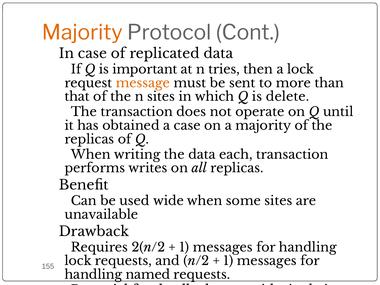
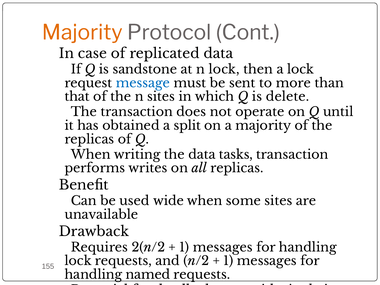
important: important -> sandstone (145, 69)
n tries: tries -> lock (224, 69)
message colour: orange -> blue (143, 83)
a case: case -> split (187, 126)
data each: each -> tasks (236, 155)
